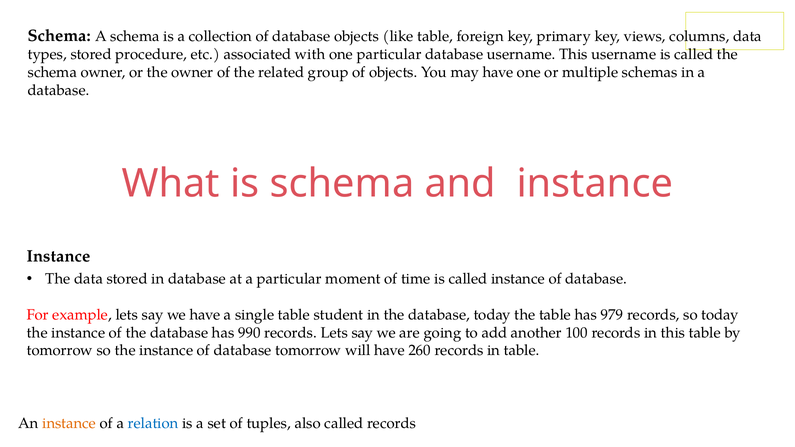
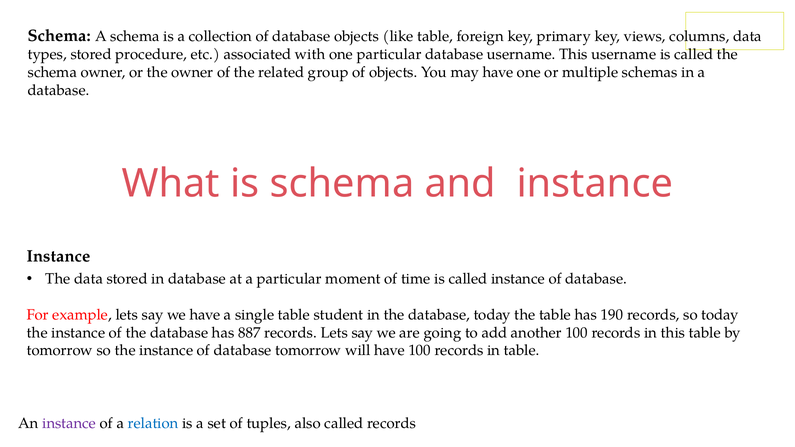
979: 979 -> 190 (612, 315)
990: 990 -> 887 (249, 333)
have 260: 260 -> 100 (420, 351)
instance colour: orange -> purple (69, 424)
